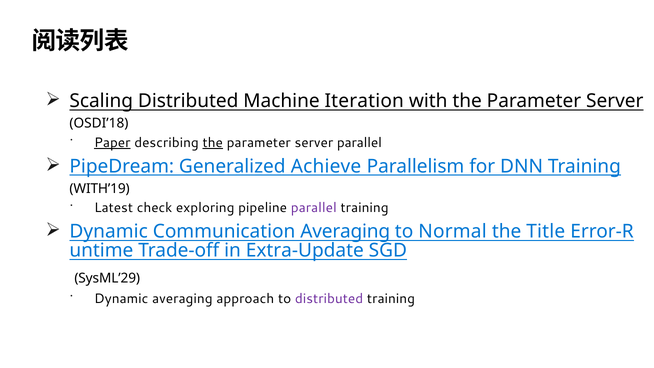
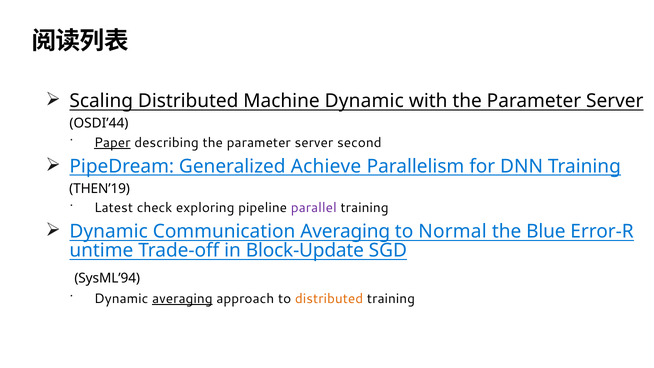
Machine Iteration: Iteration -> Dynamic (364, 101)
OSDI’18: OSDI’18 -> OSDI’44 (99, 123)
the underline: present -> none (213, 142)
server parallel: parallel -> second (359, 142)
WITH’19: WITH’19 -> THEN’19 (100, 189)
Title: Title -> Blue (546, 231)
Extra-Update: Extra-Update -> Block-Update (305, 251)
SysML’29: SysML’29 -> SysML’94 (107, 278)
averaging underline: none -> present (182, 298)
distributed colour: purple -> orange (329, 298)
